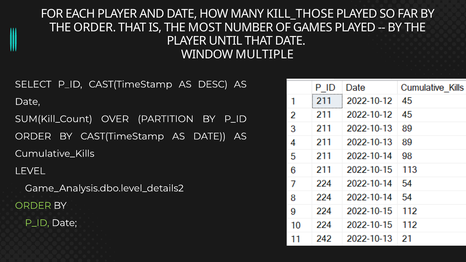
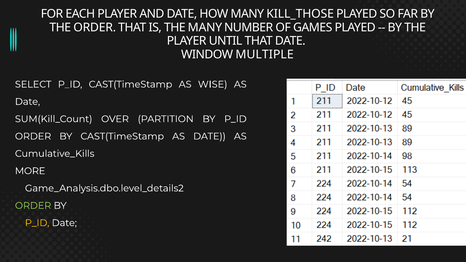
THE MOST: MOST -> MANY (205, 27)
DESC: DESC -> WISE (213, 84)
LEVEL: LEVEL -> MORE (30, 171)
P_ID colour: light green -> yellow (37, 223)
